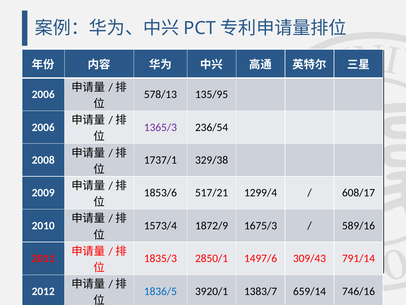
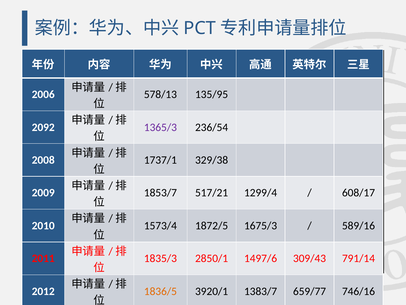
2006: 2006 -> 2092 (43, 127)
1853/6: 1853/6 -> 1853/7 (160, 193)
1872/9: 1872/9 -> 1872/5 (212, 225)
1836/5 colour: blue -> orange (160, 291)
659/14: 659/14 -> 659/77 (310, 291)
